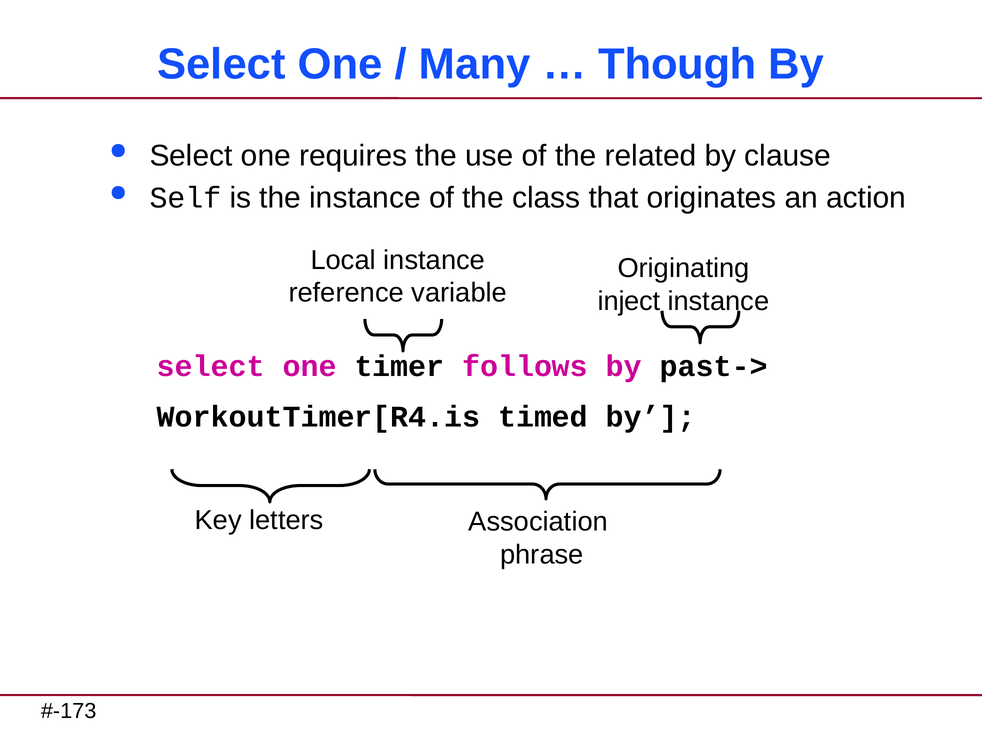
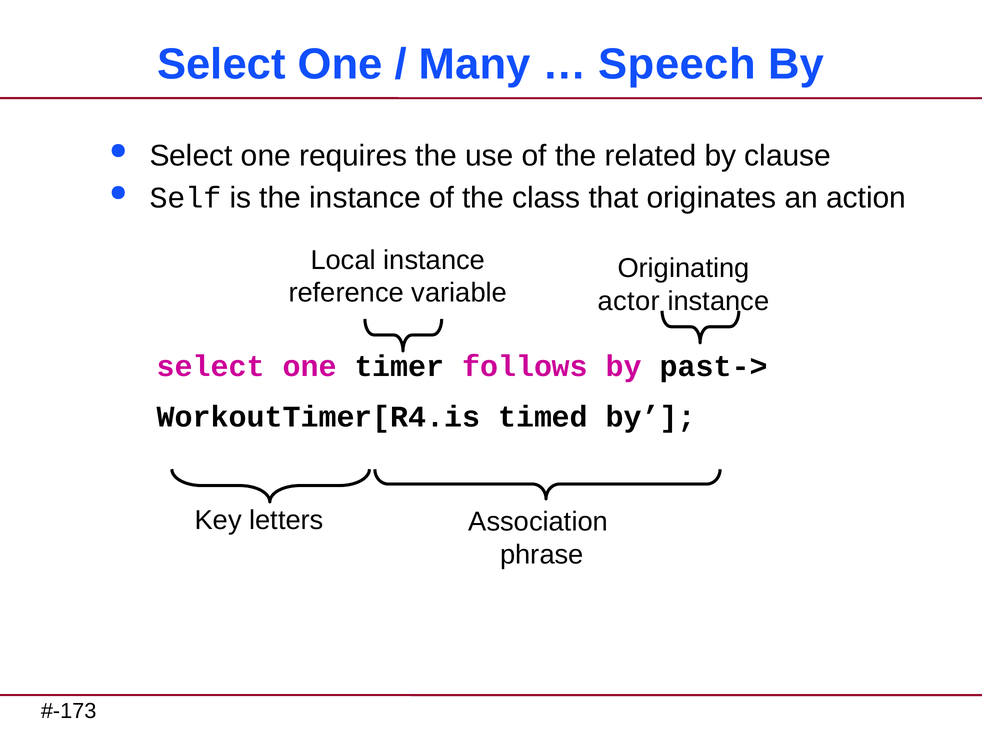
Though: Though -> Speech (677, 64)
inject: inject -> actor (629, 301)
